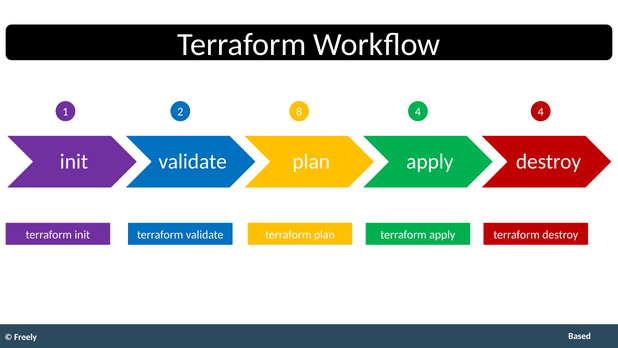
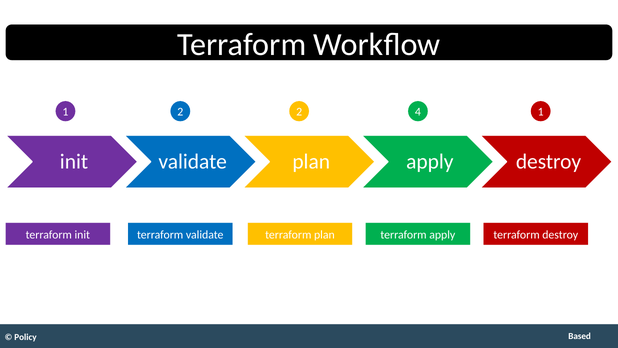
2 8: 8 -> 2 (299, 112)
4 4: 4 -> 1 (541, 112)
Freely: Freely -> Policy (25, 337)
